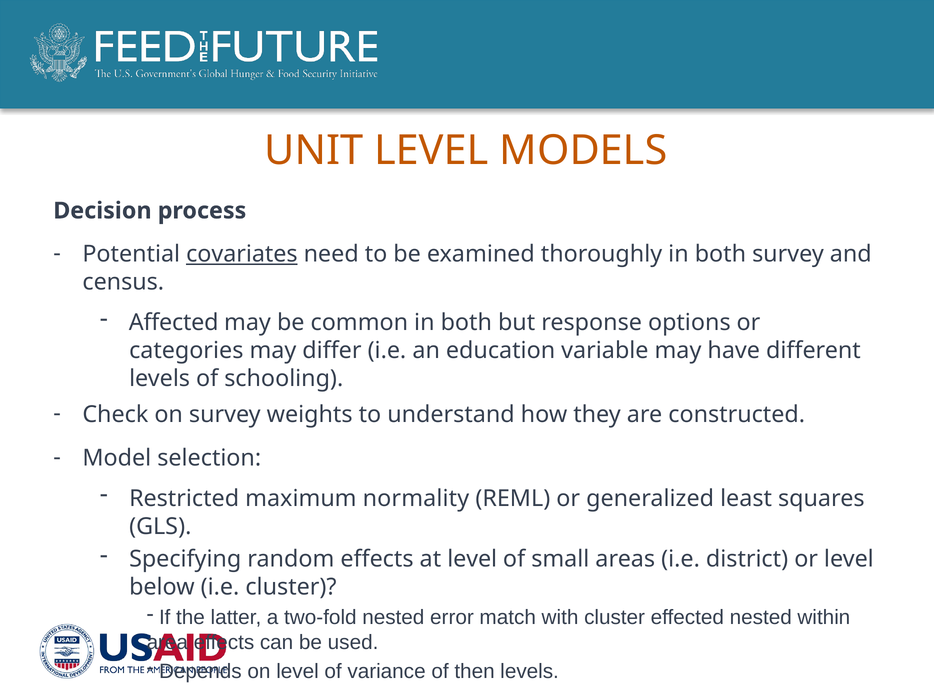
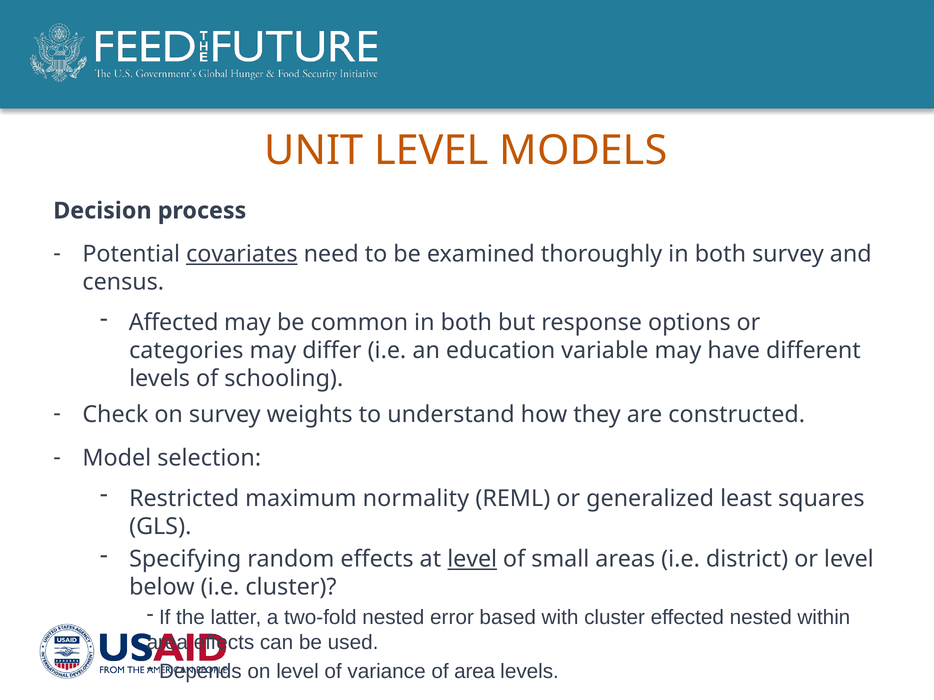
level underline: none -> present (472, 560)
match: match -> based (508, 618)
of then: then -> area (475, 672)
